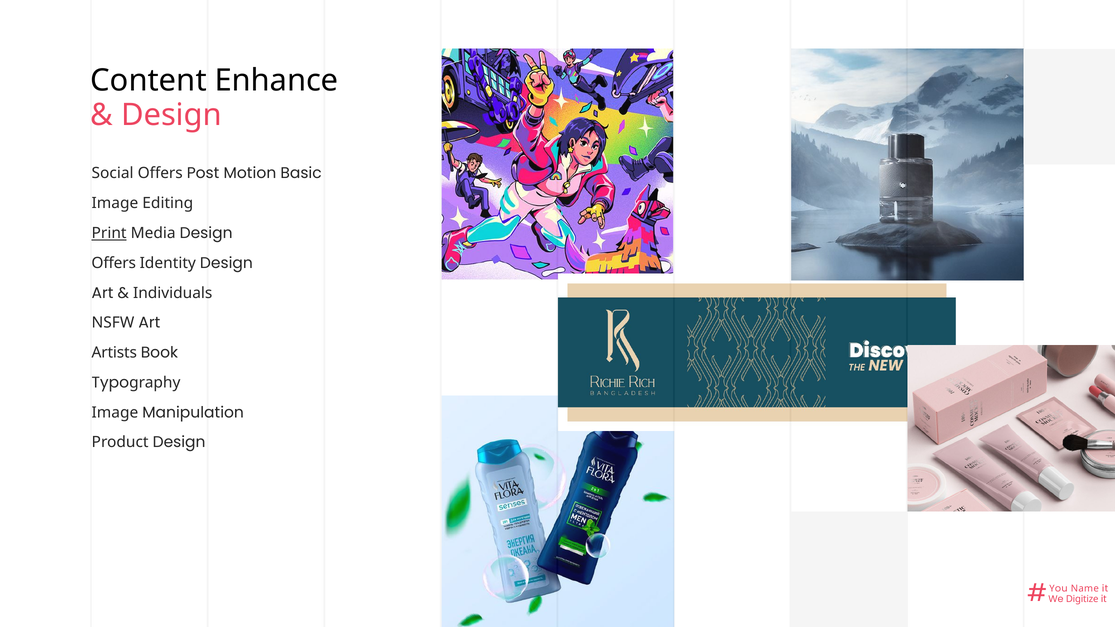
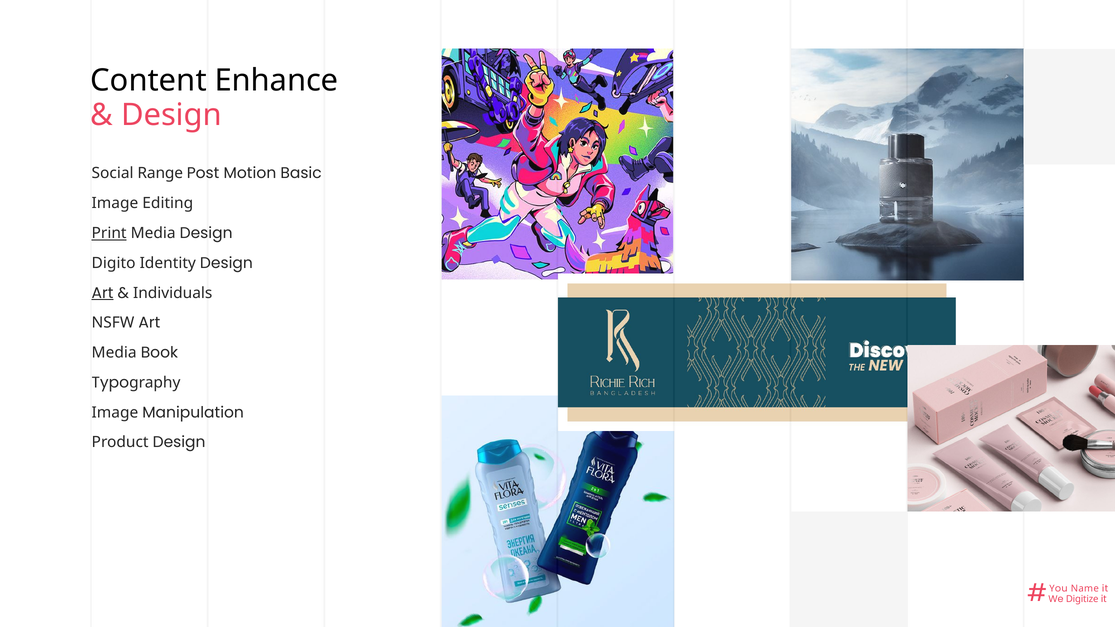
Social Offers: Offers -> Range (160, 173)
Offers: Offers -> Digito (114, 263)
Art underline: none -> present (103, 293)
Artists: Artists -> Media (114, 353)
